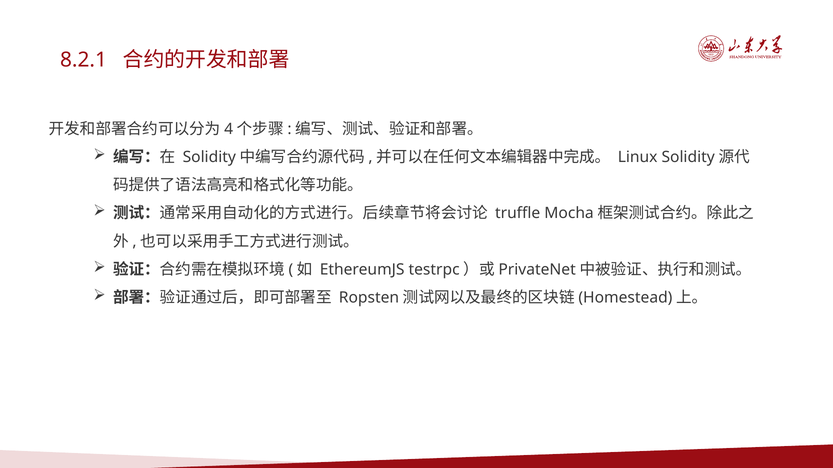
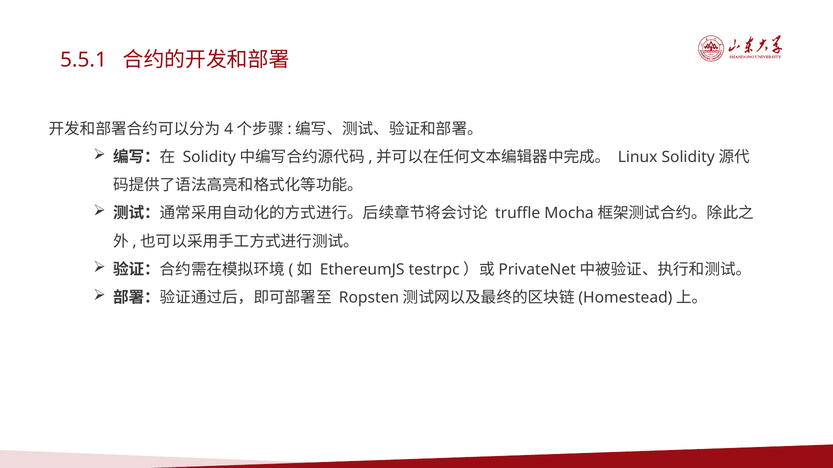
8.2.1: 8.2.1 -> 5.5.1 (84, 60)
